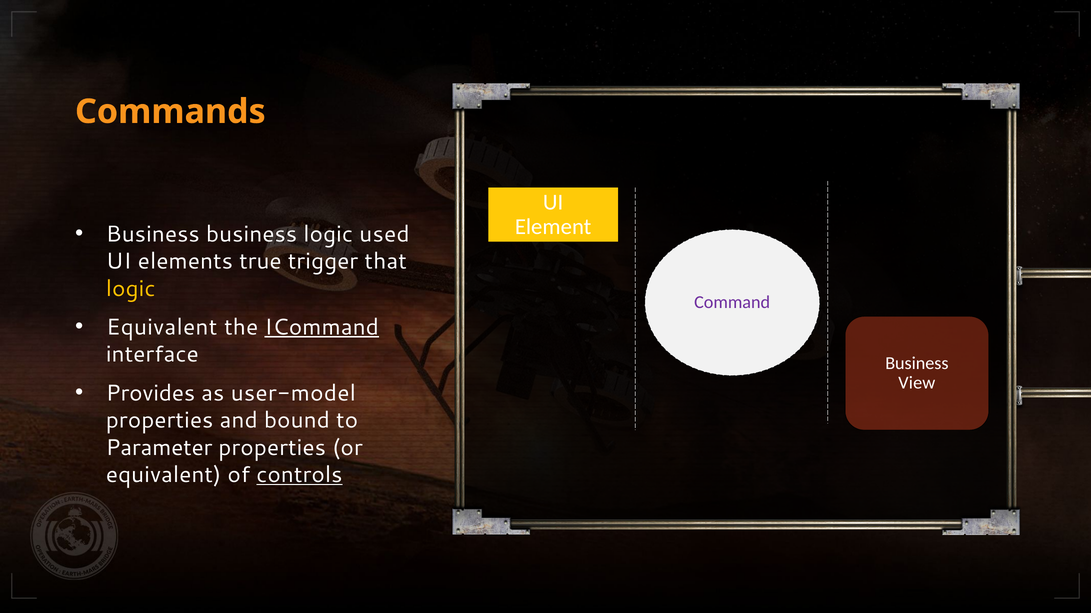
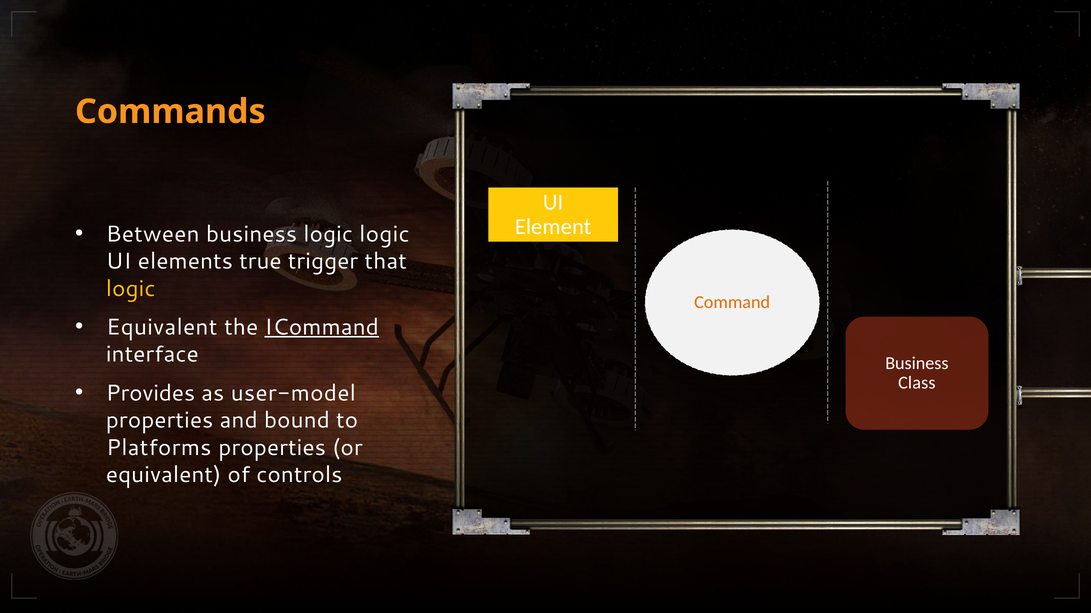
Business: Business -> Between (153, 234)
logic used: used -> logic (384, 234)
Command colour: purple -> orange (732, 303)
View: View -> Class (917, 383)
Parameter: Parameter -> Platforms (159, 448)
controls underline: present -> none (299, 475)
